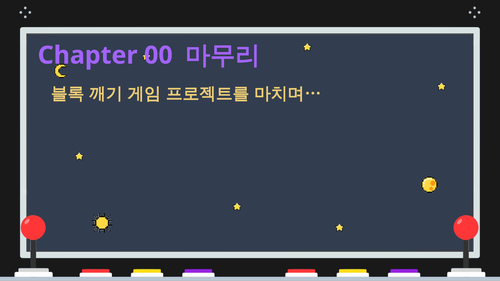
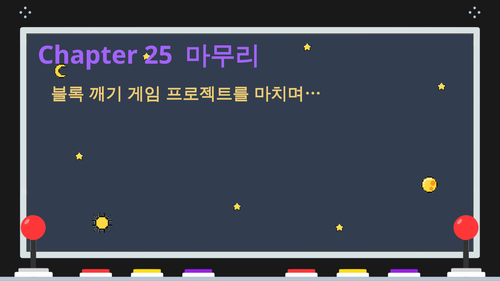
00: 00 -> 25 (158, 55)
